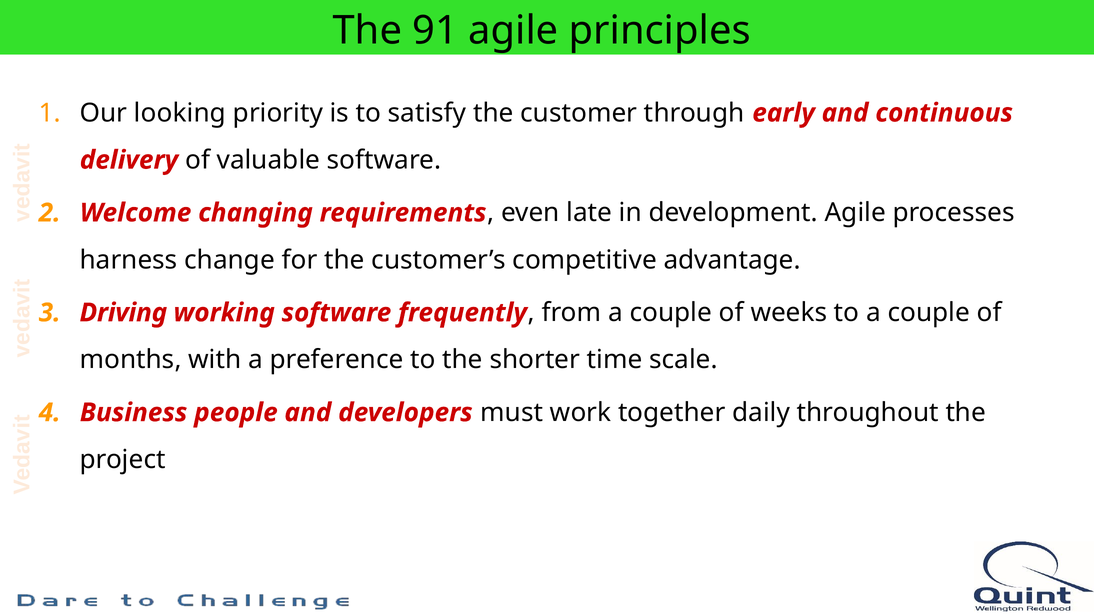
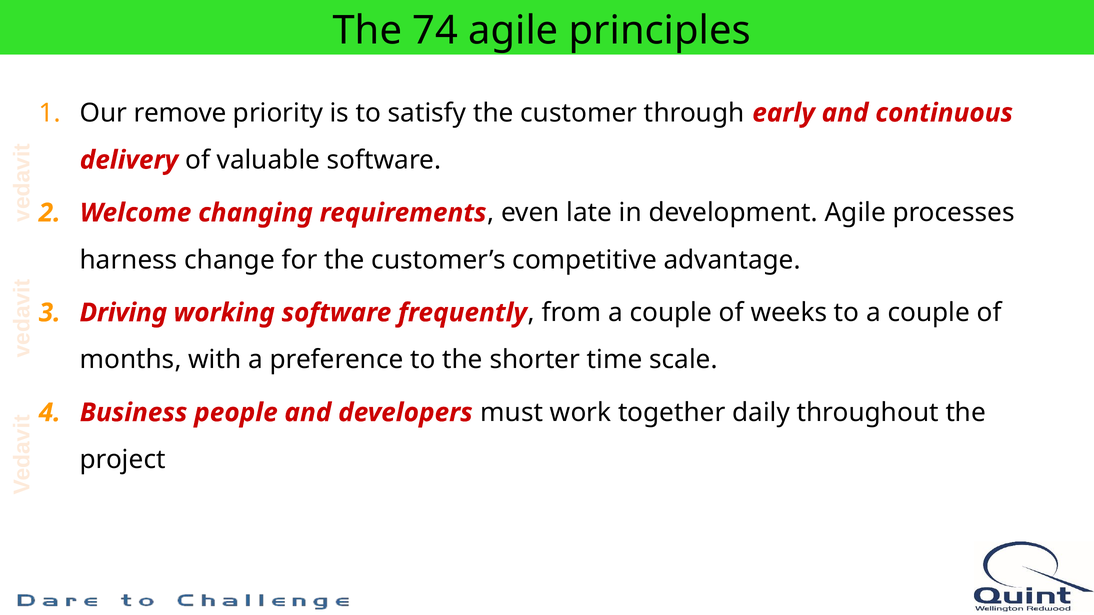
91: 91 -> 74 (435, 31)
looking: looking -> remove (180, 113)
